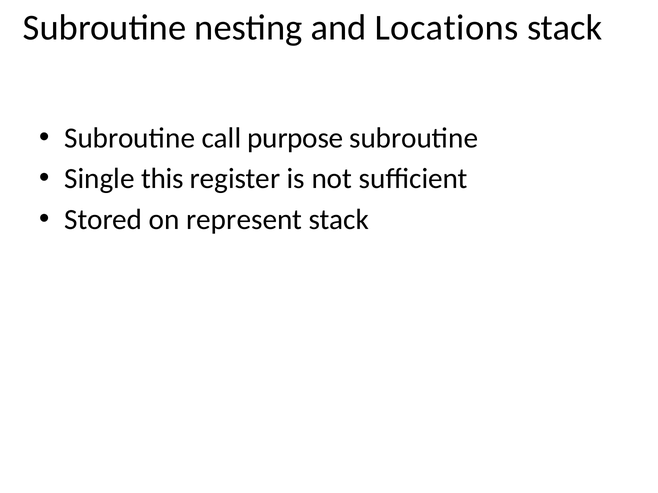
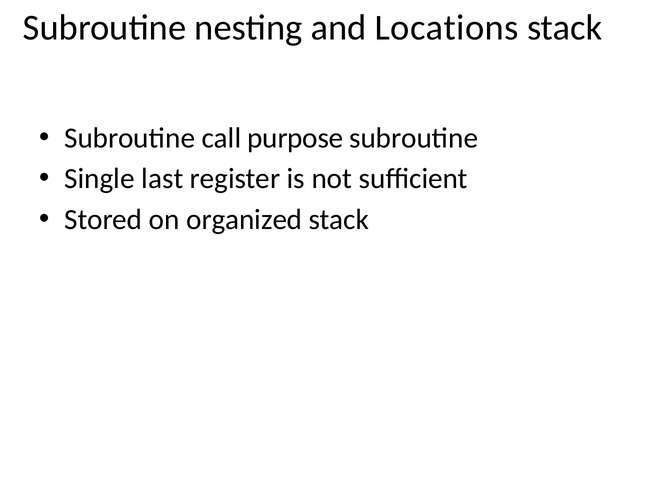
this: this -> last (162, 179)
represent: represent -> organized (244, 220)
